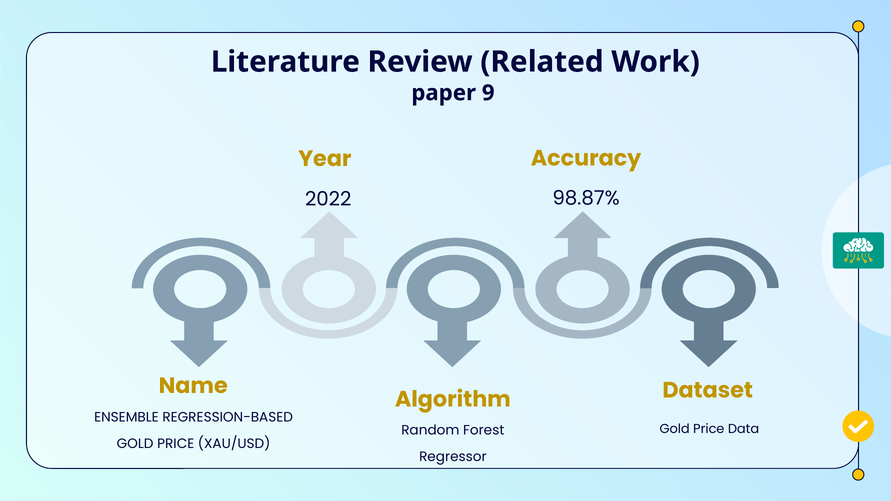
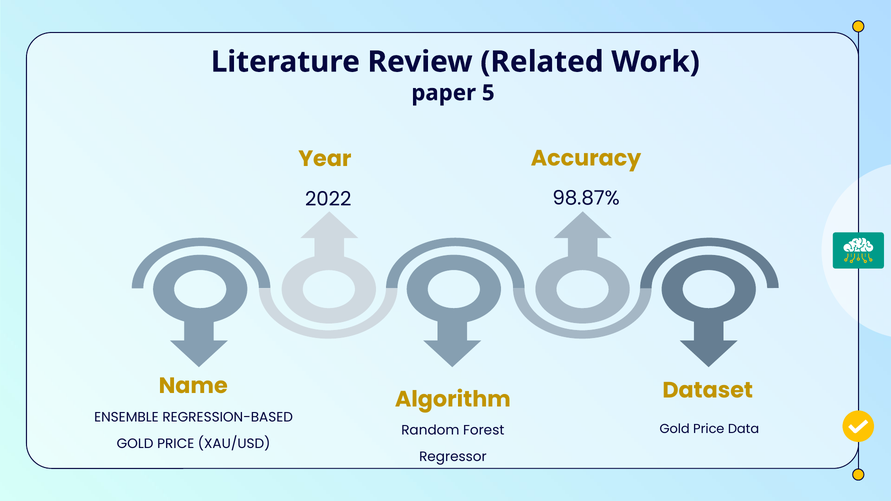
9: 9 -> 5 (488, 93)
